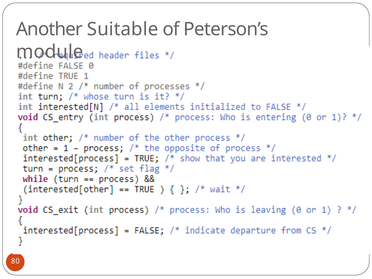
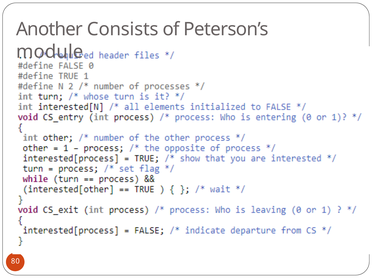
Suitable: Suitable -> Consists (123, 29)
